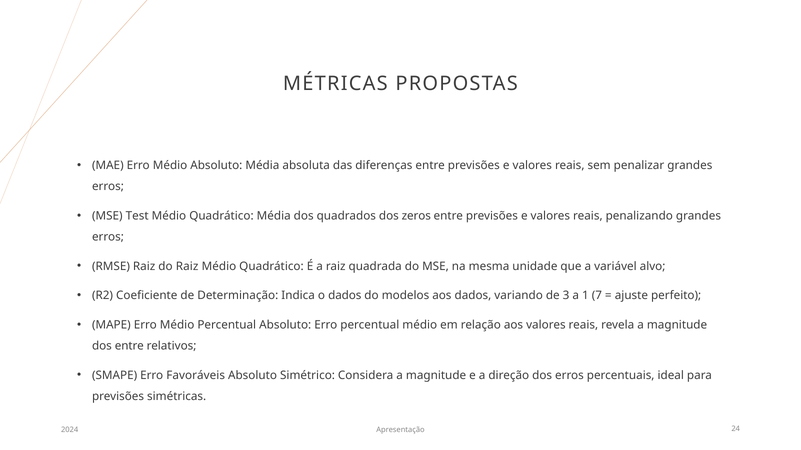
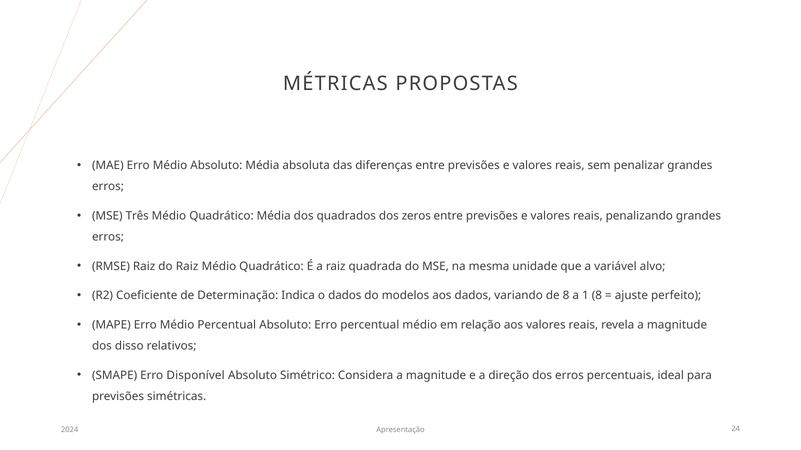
Test: Test -> Três (137, 216)
de 3: 3 -> 8 (566, 296)
1 7: 7 -> 8 (597, 296)
dos entre: entre -> disso (129, 346)
Favoráveis: Favoráveis -> Disponível (196, 376)
